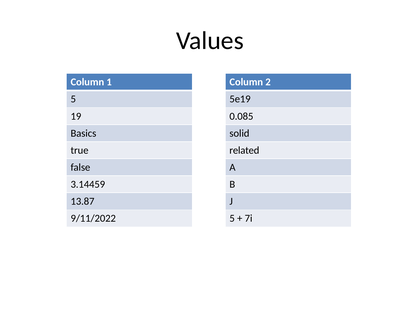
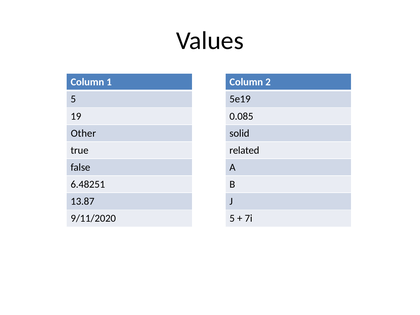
Basics: Basics -> Other (83, 133)
3.14459: 3.14459 -> 6.48251 (88, 184)
9/11/2022: 9/11/2022 -> 9/11/2020 (93, 218)
